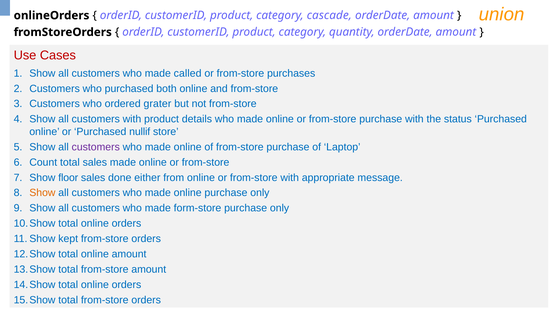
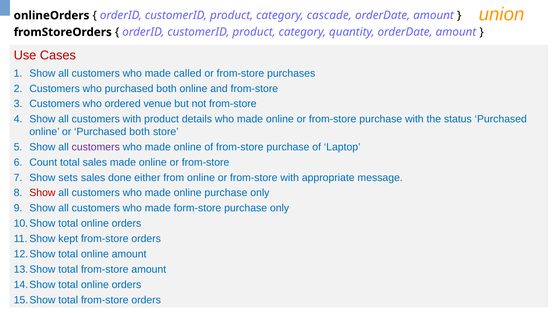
grater: grater -> venue (158, 104)
or Purchased nullif: nullif -> both (140, 132)
floor: floor -> sets (68, 178)
Show colour: orange -> red (42, 193)
